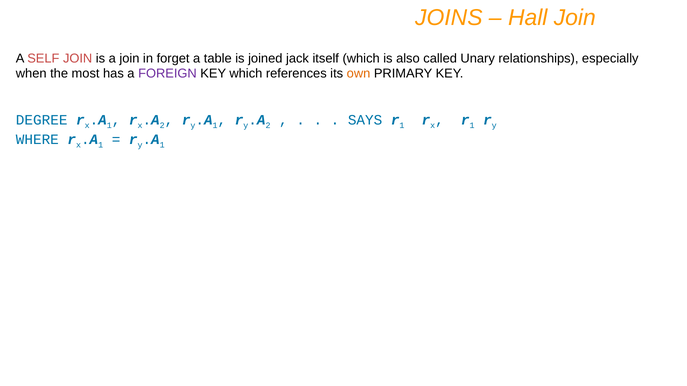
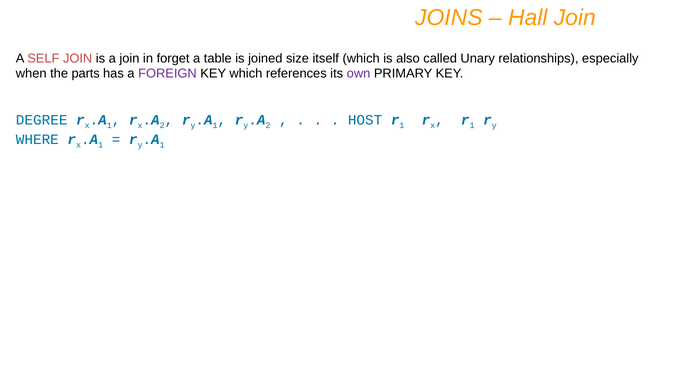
jack: jack -> size (297, 58)
most: most -> parts (86, 74)
own colour: orange -> purple (359, 74)
SAYS: SAYS -> HOST (365, 120)
